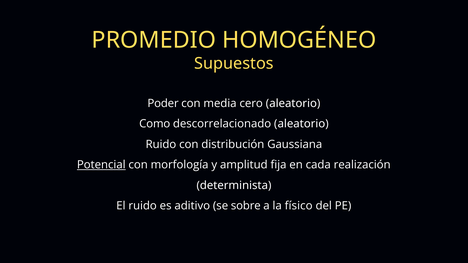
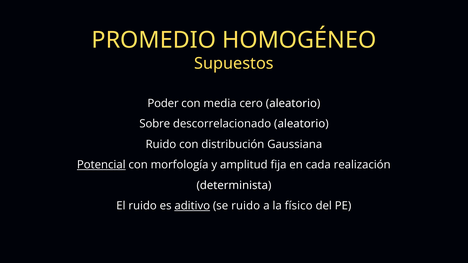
Como: Como -> Sobre (155, 124)
aditivo underline: none -> present (192, 206)
se sobre: sobre -> ruido (246, 206)
